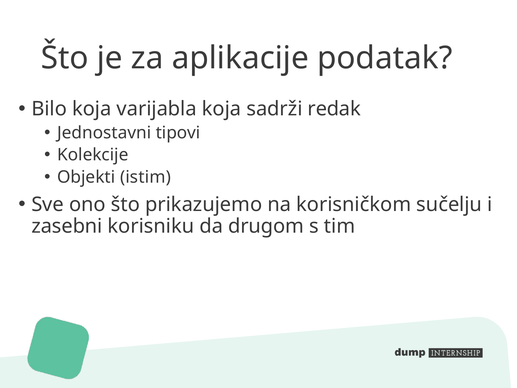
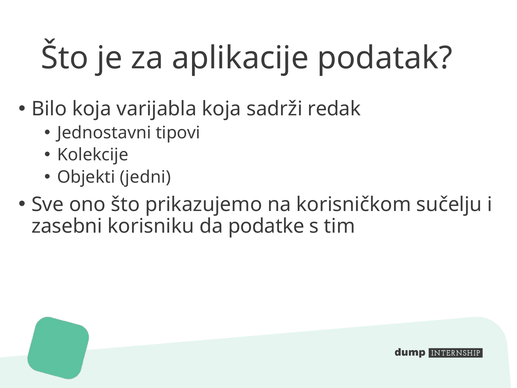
istim: istim -> jedni (145, 177)
drugom: drugom -> podatke (266, 226)
